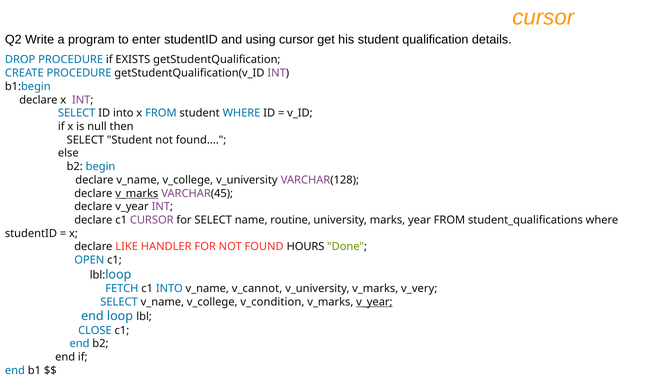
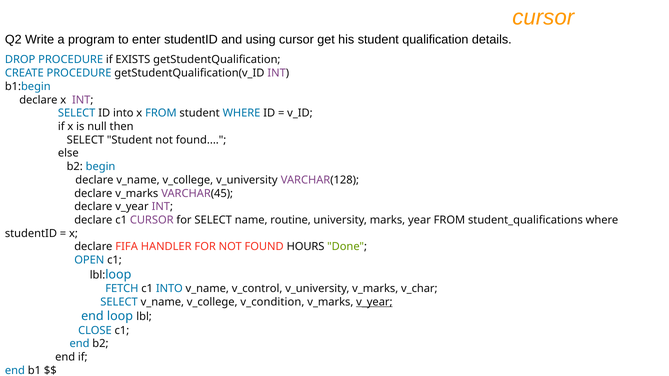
v_marks underline: present -> none (137, 194)
LIKE: LIKE -> FIFA (127, 247)
v_cannot: v_cannot -> v_control (257, 289)
v_very: v_very -> v_char (419, 289)
